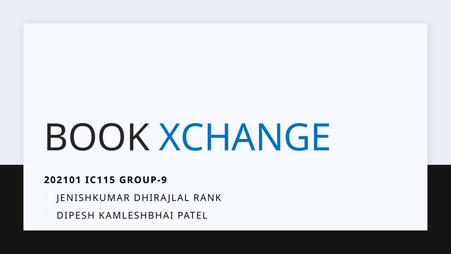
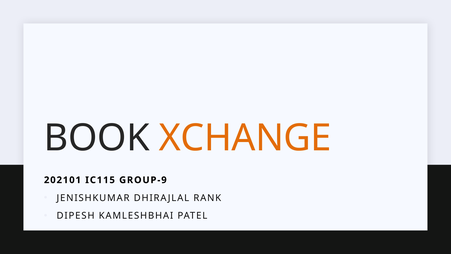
XCHANGE colour: blue -> orange (245, 138)
